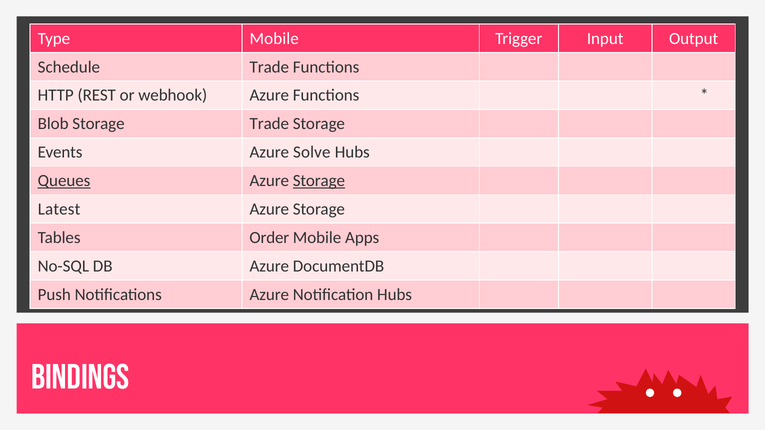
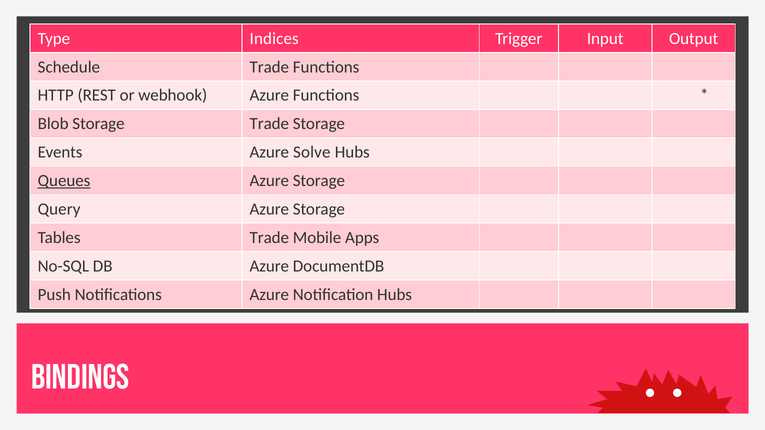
Type Mobile: Mobile -> Indices (274, 39)
Storage underline: present -> none (319, 181)
Latest: Latest -> Query (59, 209)
Tables Order: Order -> Trade (269, 238)
